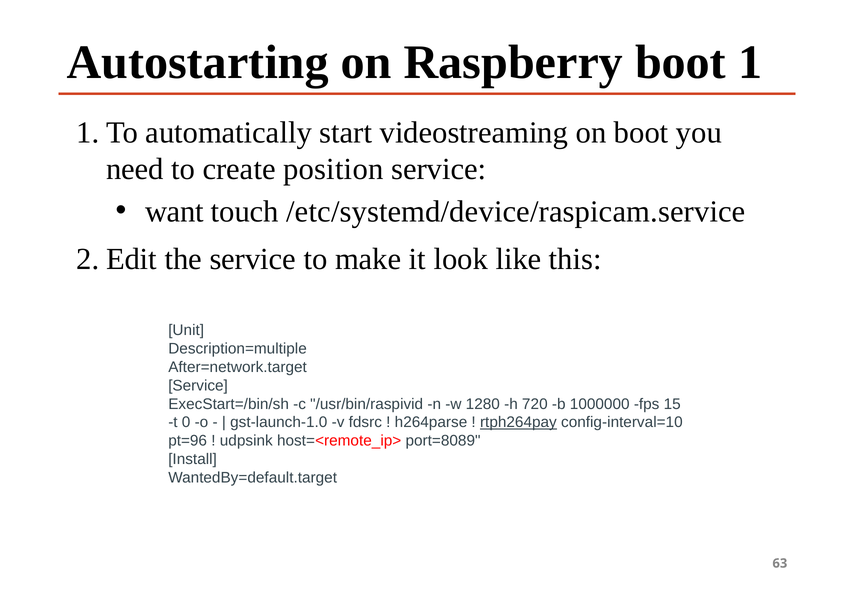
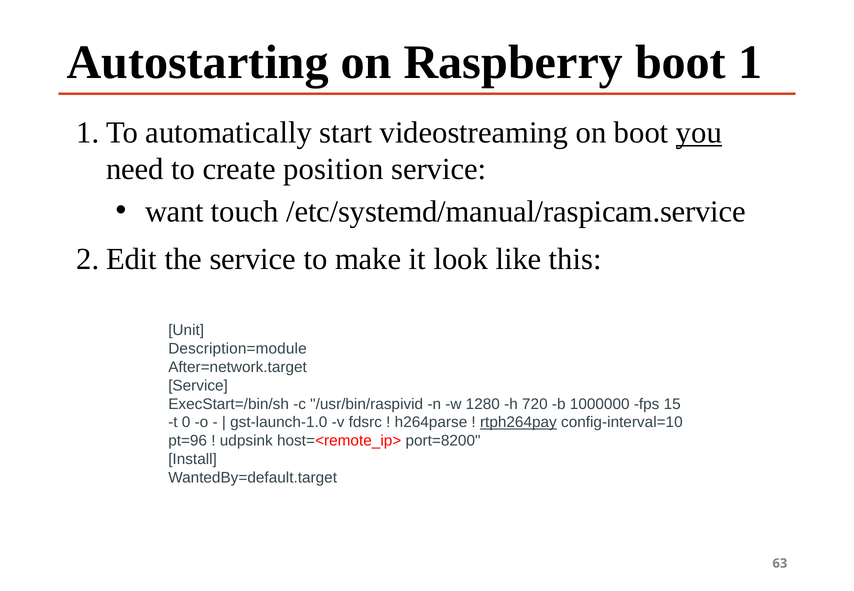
you underline: none -> present (699, 133)
/etc/systemd/device/raspicam.service: /etc/systemd/device/raspicam.service -> /etc/systemd/manual/raspicam.service (516, 212)
Description=multiple: Description=multiple -> Description=module (237, 349)
port=8089: port=8089 -> port=8200 (443, 441)
